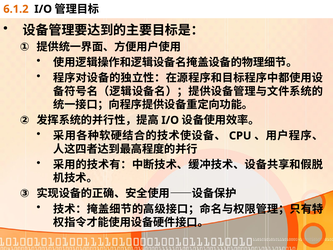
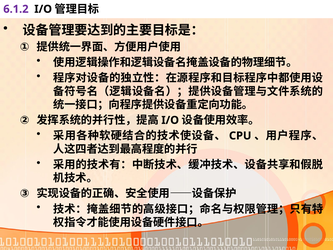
6.1.2 colour: orange -> purple (16, 9)
